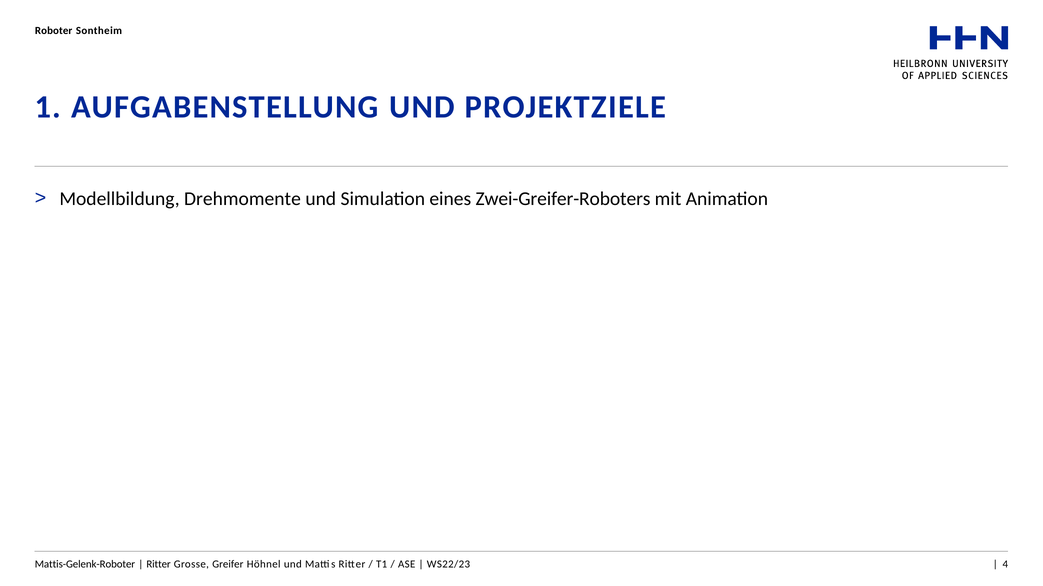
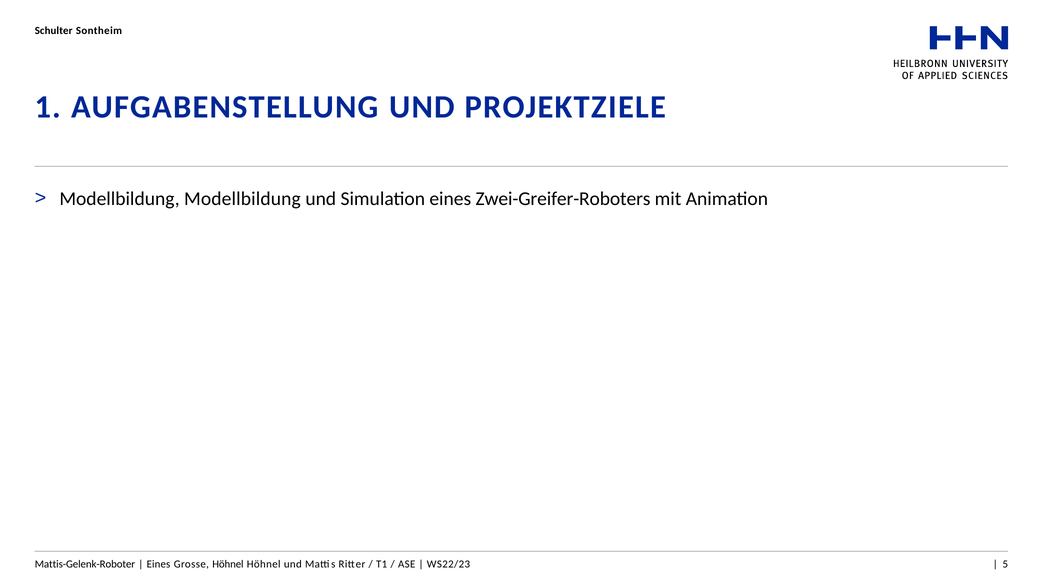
Roboter: Roboter -> Schulter (54, 31)
Modellbildung Drehmomente: Drehmomente -> Modellbildung (242, 199)
Ritter: Ritter -> Eines (158, 565)
Grosse Greifer: Greifer -> Höhnel (228, 565)
4: 4 -> 5 (1005, 565)
